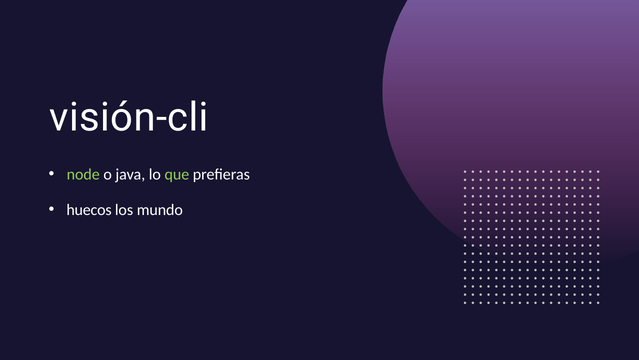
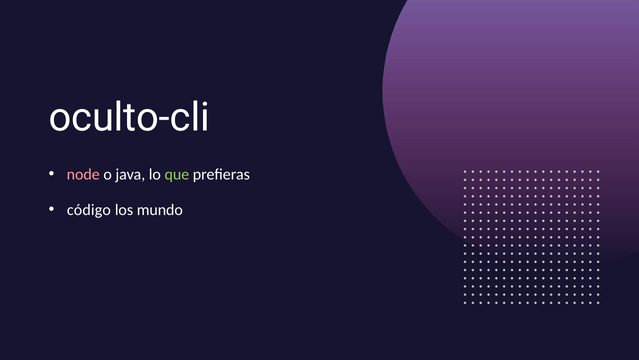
visión-cli: visión-cli -> oculto-cli (129, 117)
node colour: light green -> pink (83, 174)
huecos: huecos -> código (89, 209)
